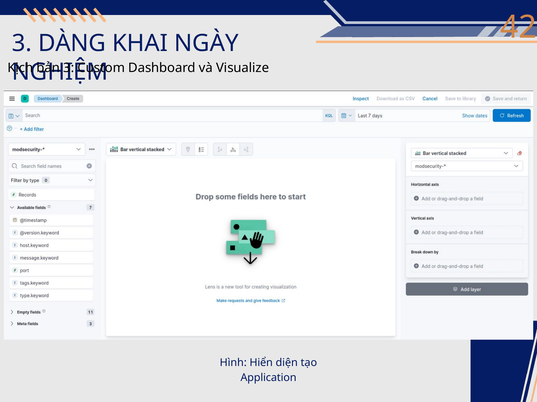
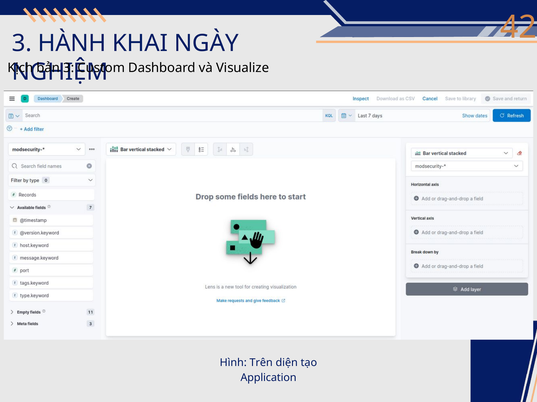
DÀNG: DÀNG -> HÀNH (72, 43)
Hiển: Hiển -> Trên (261, 363)
